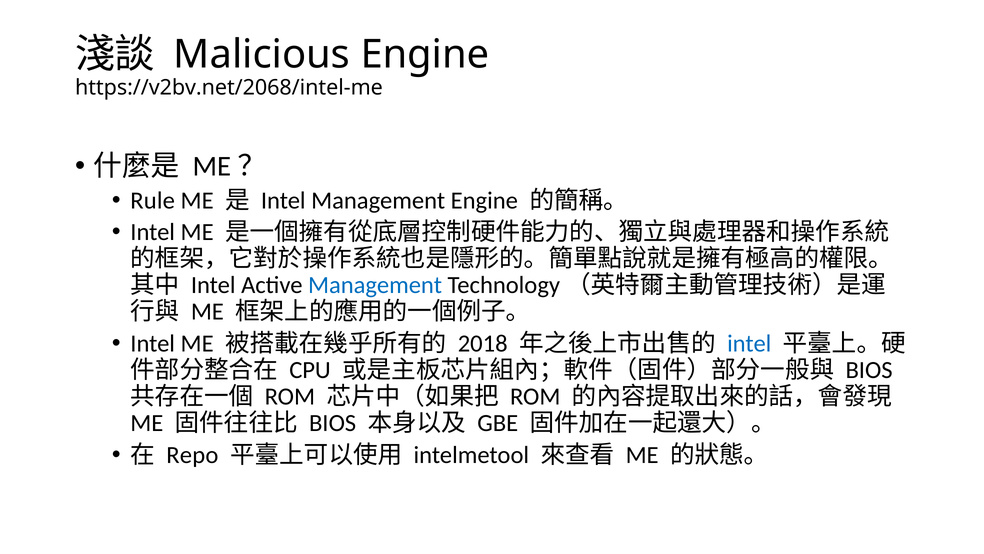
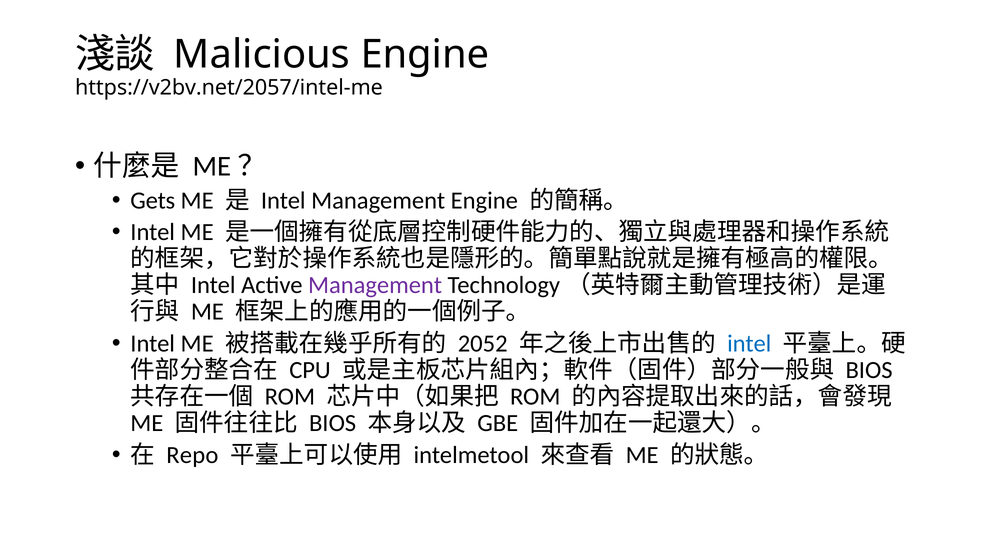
https://v2bv.net/2068/intel-me: https://v2bv.net/2068/intel-me -> https://v2bv.net/2057/intel-me (229, 88)
Rule: Rule -> Gets (153, 200)
Management colour: blue -> purple (375, 285)
2018: 2018 -> 2052 (483, 343)
